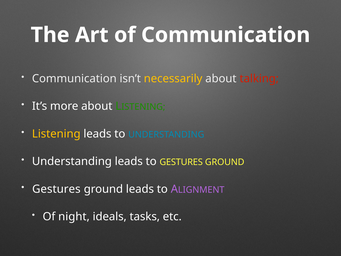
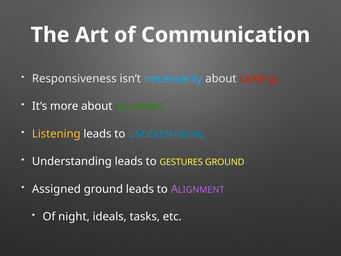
Communication: Communication -> Responsiveness (74, 79)
necessarily colour: yellow -> light blue (173, 79)
Gestures: Gestures -> Assigned (56, 189)
